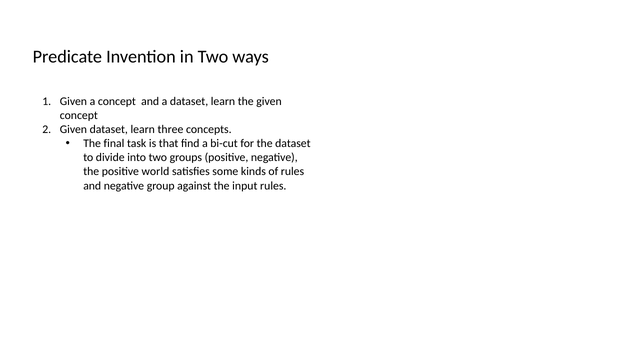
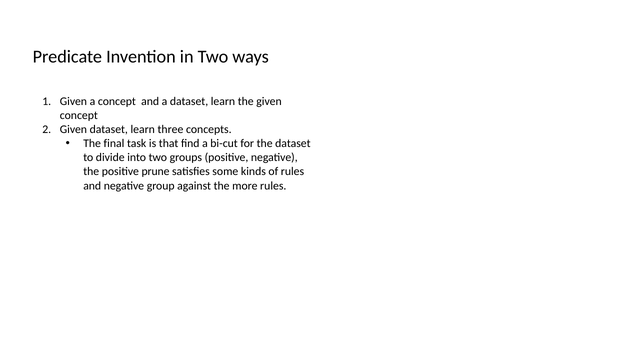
world: world -> prune (156, 172)
input: input -> more (245, 186)
